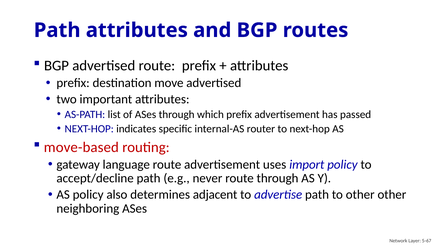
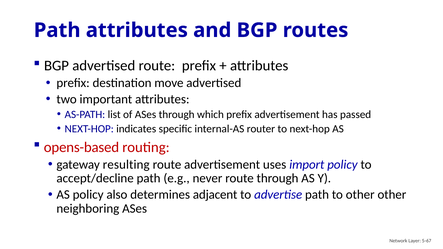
move-based: move-based -> opens-based (81, 147)
language: language -> resulting (126, 165)
